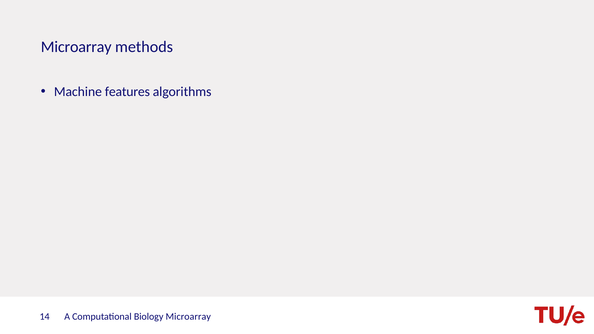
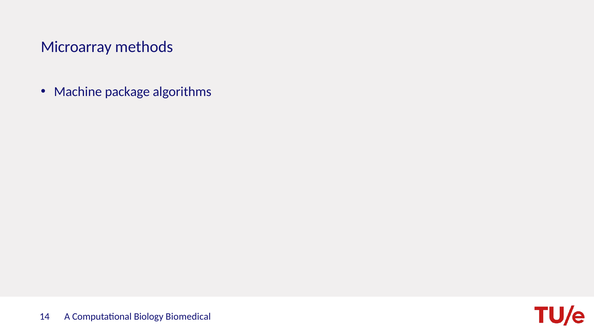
features: features -> package (127, 92)
Biology Microarray: Microarray -> Biomedical (188, 317)
